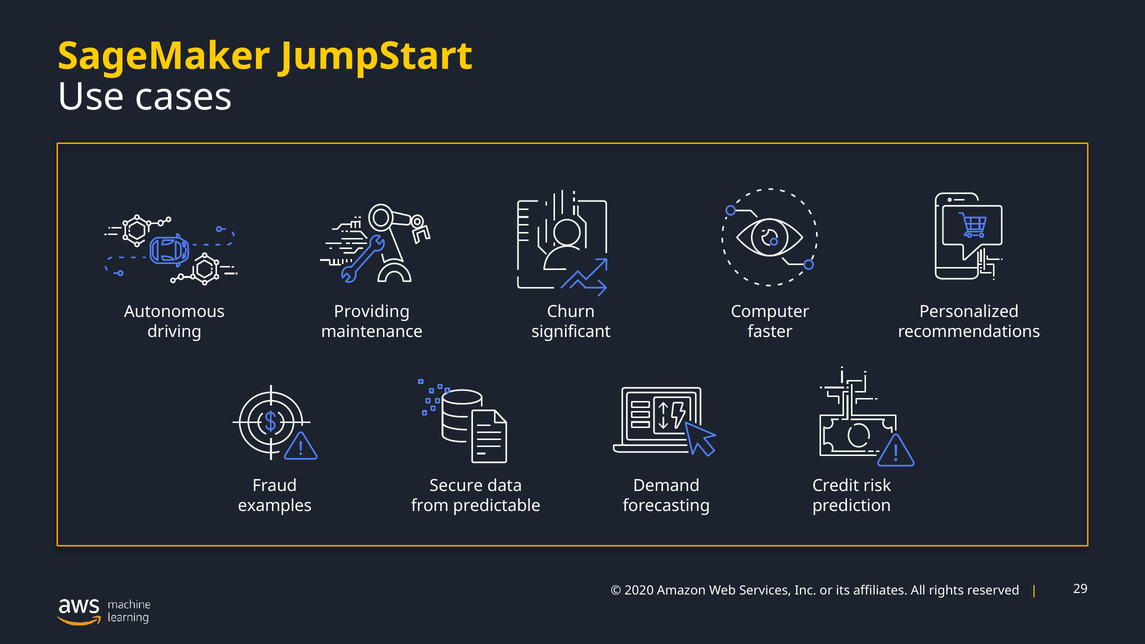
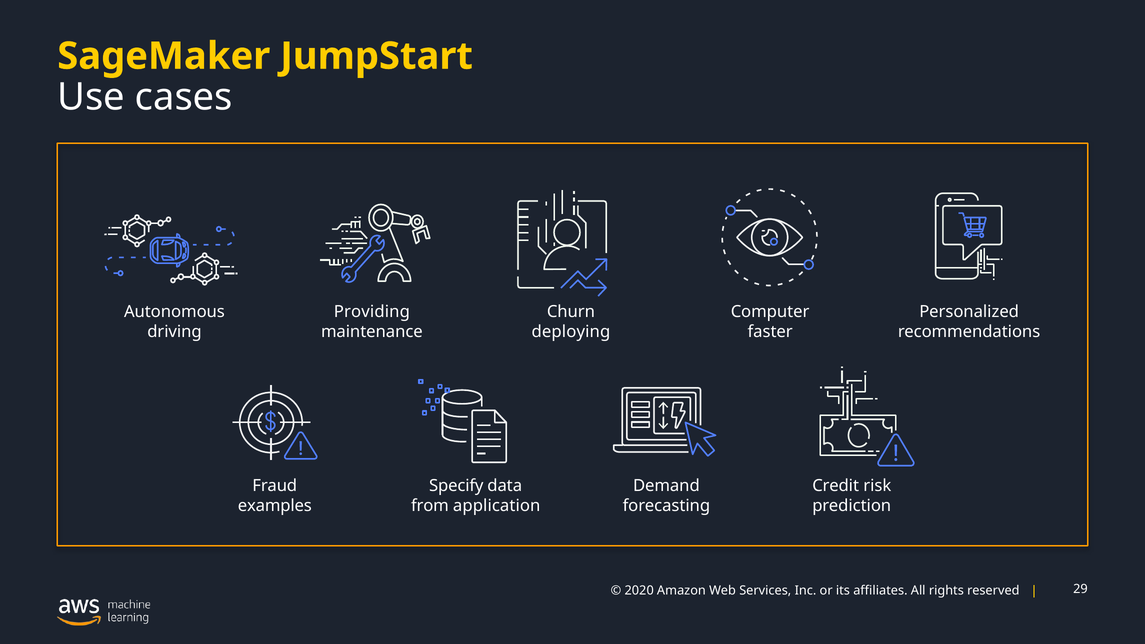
significant: significant -> deploying (571, 332)
Secure: Secure -> Specify (456, 486)
predictable: predictable -> application (497, 506)
